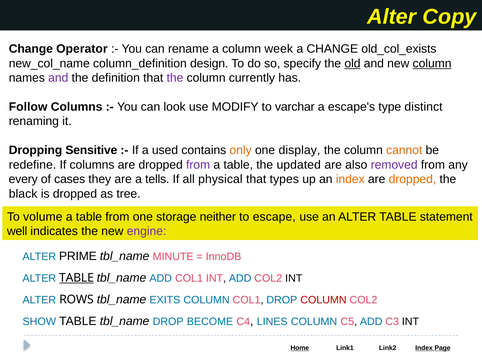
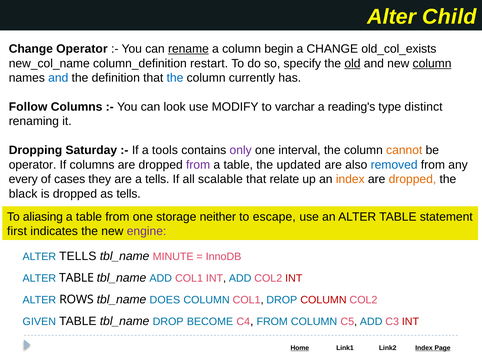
Copy: Copy -> Child (449, 17)
rename underline: none -> present (188, 49)
week: week -> begin (279, 49)
design: design -> restart (209, 63)
and colour: purple -> blue (58, 78)
the colour: purple -> blue (175, 78)
escape's: escape's -> reading's (352, 107)
Sensitive: Sensitive -> Saturday (91, 150)
used: used -> tools (165, 150)
only colour: orange -> purple (241, 150)
display: display -> interval (300, 150)
redefine: redefine -> operator (33, 165)
removed colour: purple -> blue (394, 165)
physical: physical -> scalable (220, 179)
types: types -> relate (284, 179)
as tree: tree -> tells (129, 193)
volume: volume -> aliasing (43, 216)
well: well -> first (17, 231)
ALTER PRIME: PRIME -> TELLS (78, 256)
TABLE underline: present -> none (76, 277)
INT colour: black -> red (294, 278)
EXITS: EXITS -> DOES (165, 300)
SHOW: SHOW -> GIVEN (39, 321)
C4 LINES: LINES -> FROM (272, 321)
INT colour: black -> red (410, 321)
